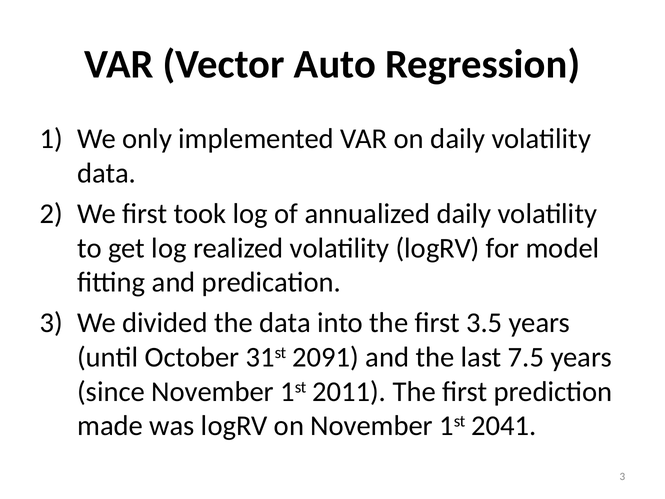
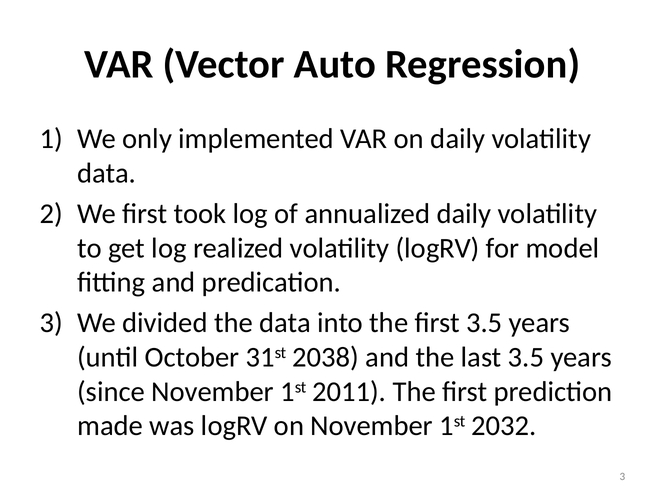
2091: 2091 -> 2038 (326, 357)
last 7.5: 7.5 -> 3.5 (526, 357)
2041: 2041 -> 2032 (504, 426)
